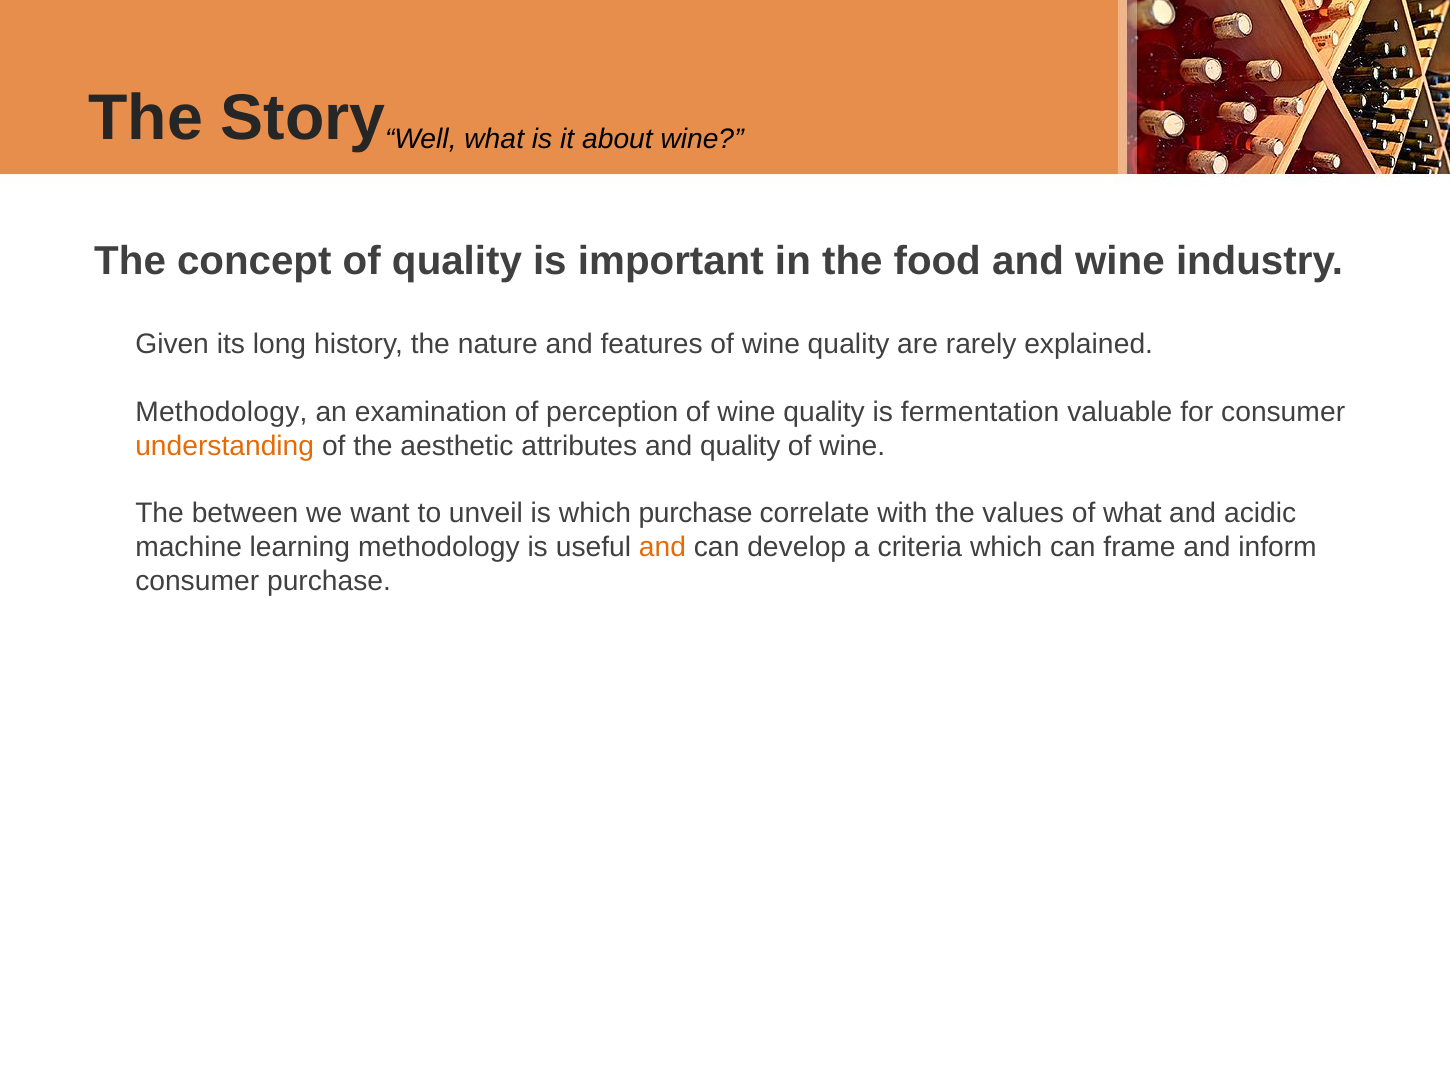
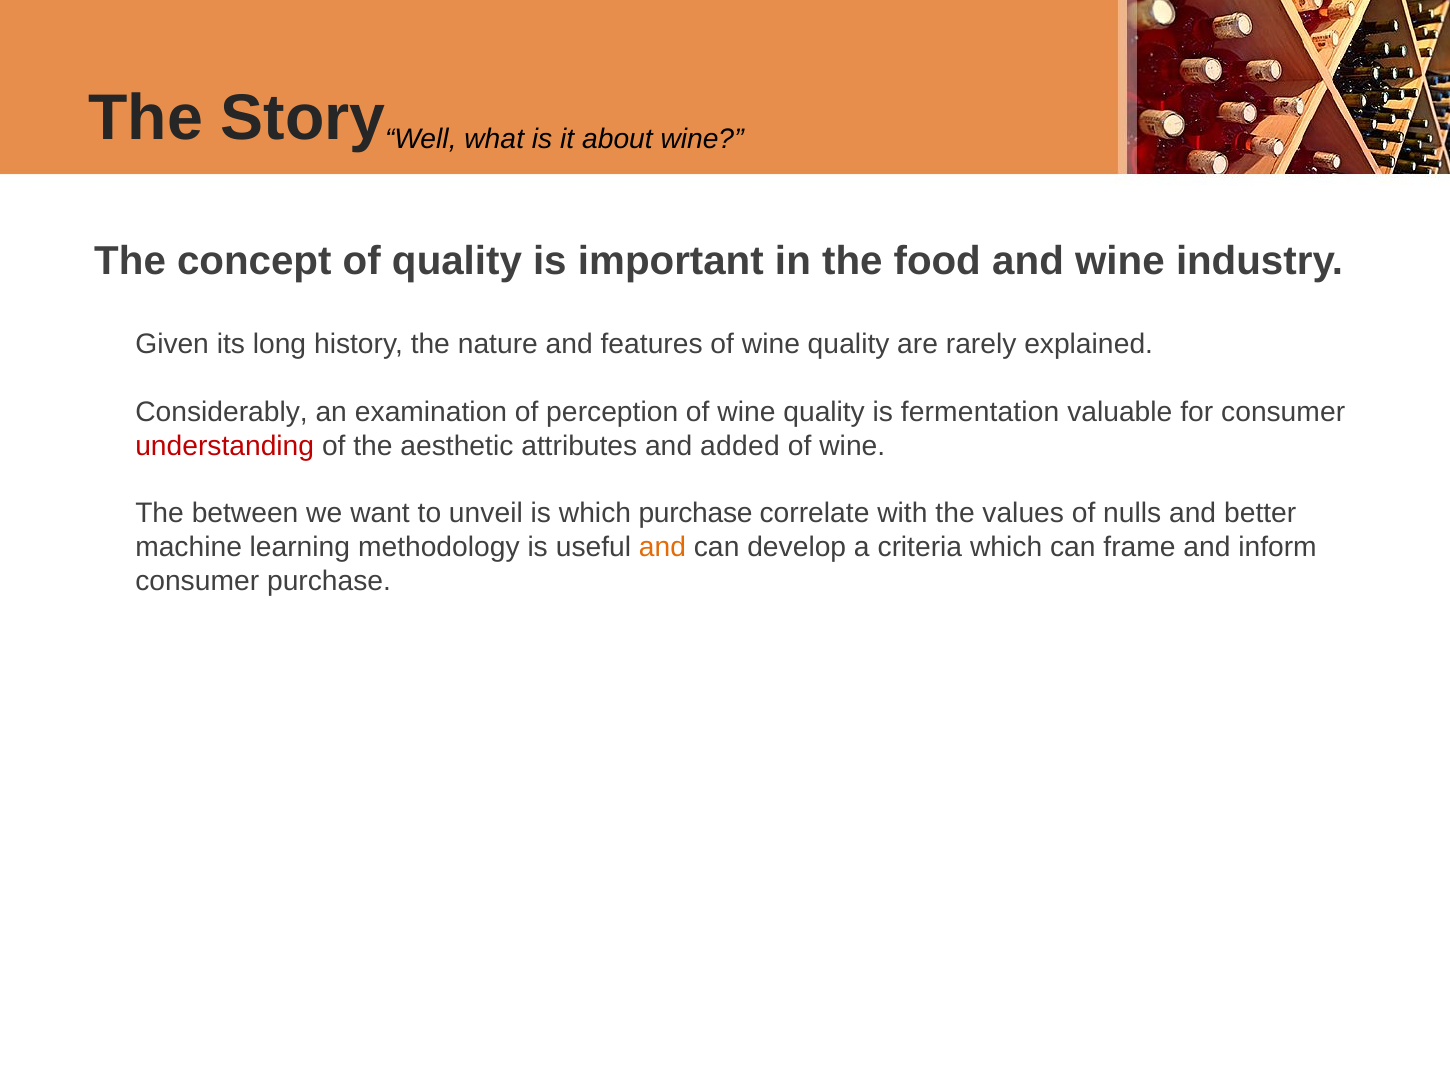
Methodology: Methodology -> Considerably (222, 412)
understanding colour: orange -> red (225, 446)
and quality: quality -> added (740, 446)
of what: what -> nulls (1132, 513)
acidic: acidic -> better (1260, 513)
